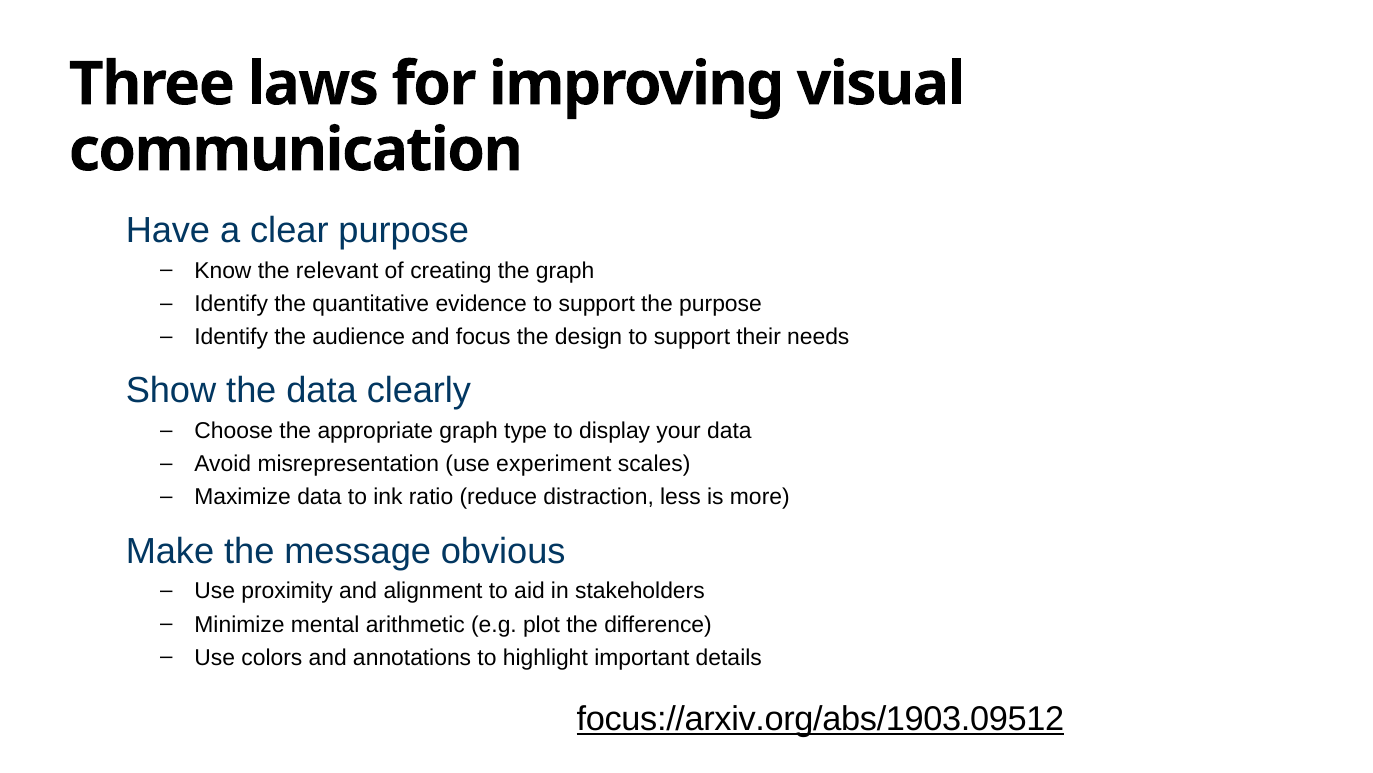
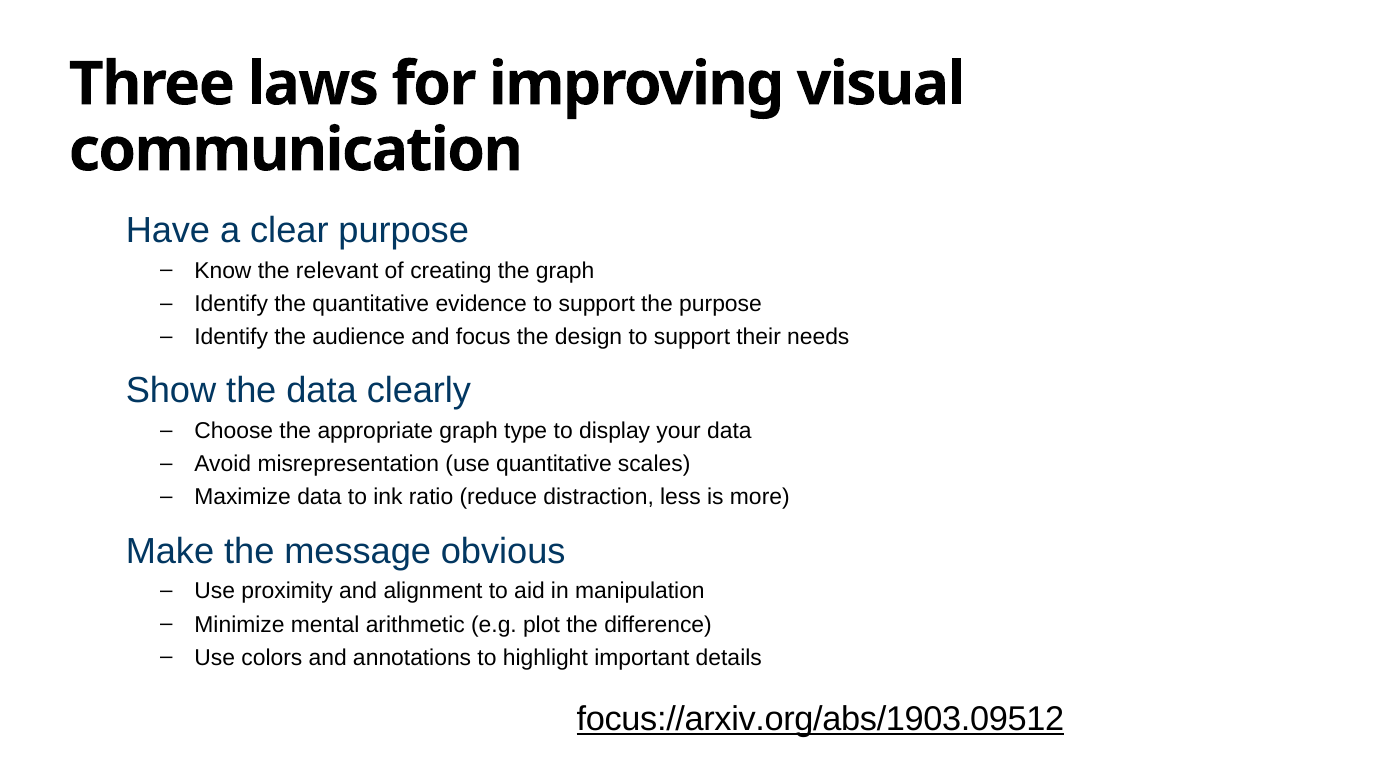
use experiment: experiment -> quantitative (554, 464)
stakeholders: stakeholders -> manipulation (640, 591)
